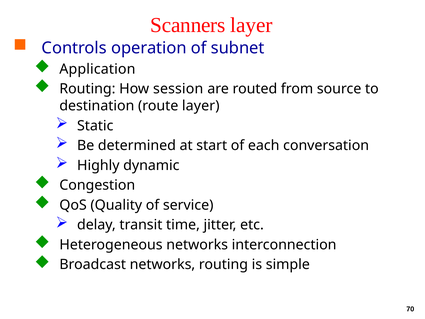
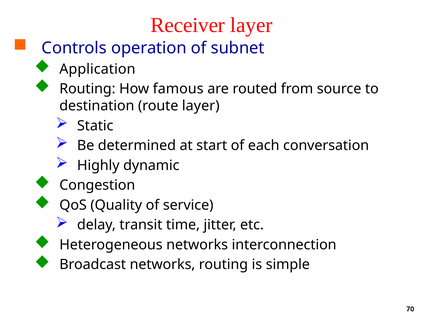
Scanners: Scanners -> Receiver (188, 25)
session: session -> famous (178, 89)
